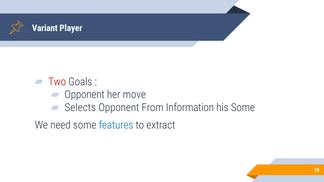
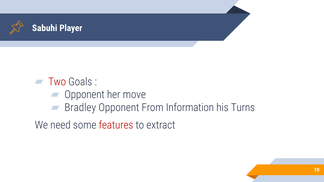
Variant: Variant -> Sabuhi (45, 28)
Selects: Selects -> Bradley (80, 108)
his Some: Some -> Turns (243, 108)
features colour: blue -> red (116, 125)
